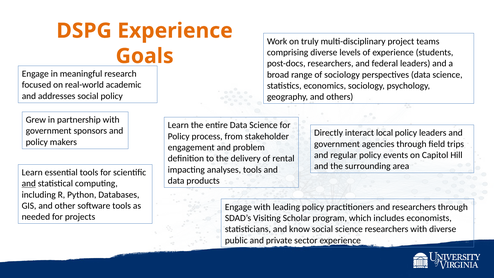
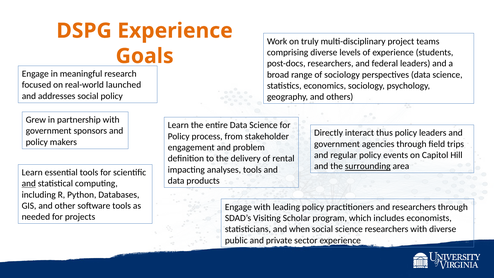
academic: academic -> launched (124, 85)
local: local -> thus (384, 133)
surrounding underline: none -> present (368, 166)
know: know -> when (300, 229)
